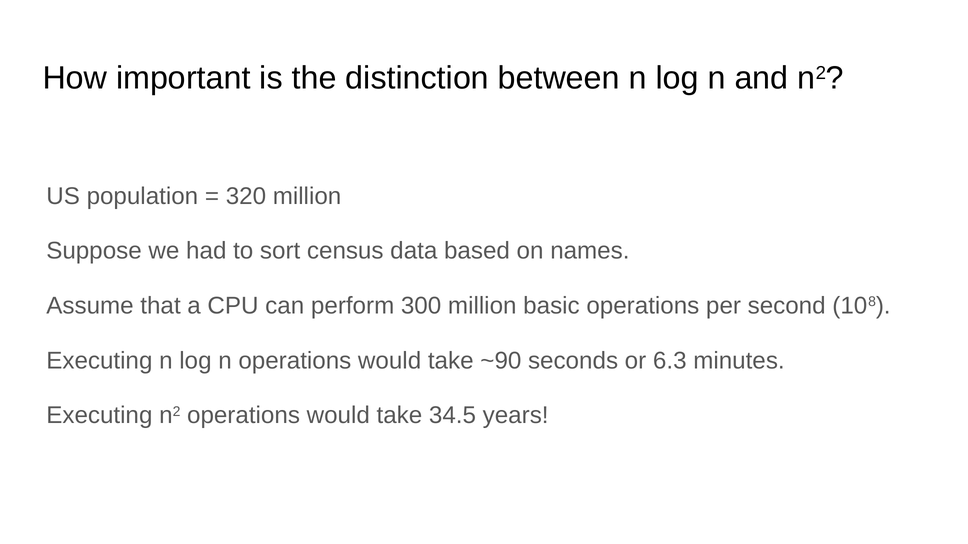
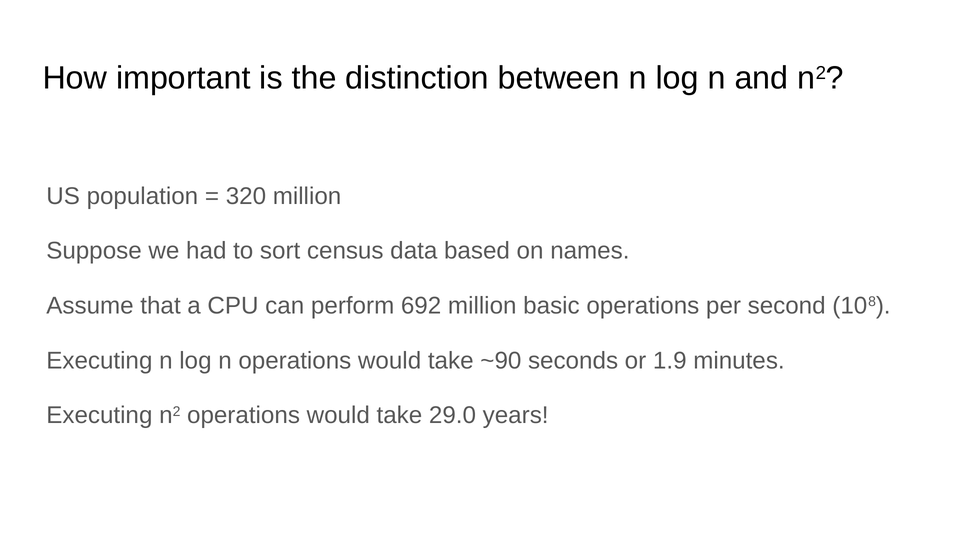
300: 300 -> 692 (421, 306)
6.3: 6.3 -> 1.9 (670, 361)
34.5: 34.5 -> 29.0 (452, 416)
